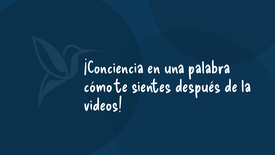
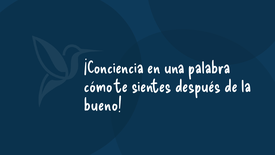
videos: videos -> bueno (103, 105)
